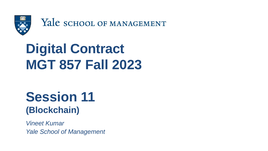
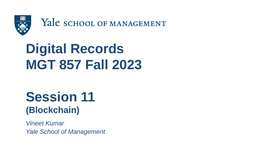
Contract: Contract -> Records (97, 49)
